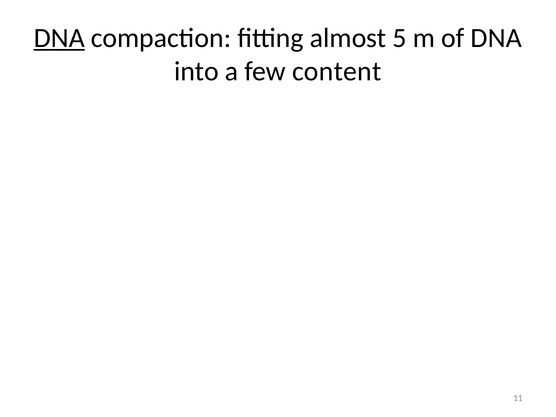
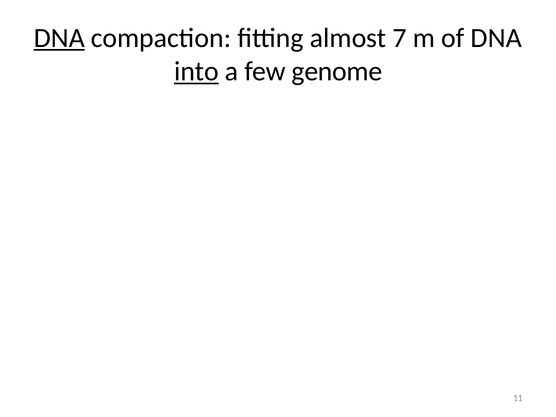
5: 5 -> 7 (399, 38)
into underline: none -> present (196, 71)
content: content -> genome (337, 71)
